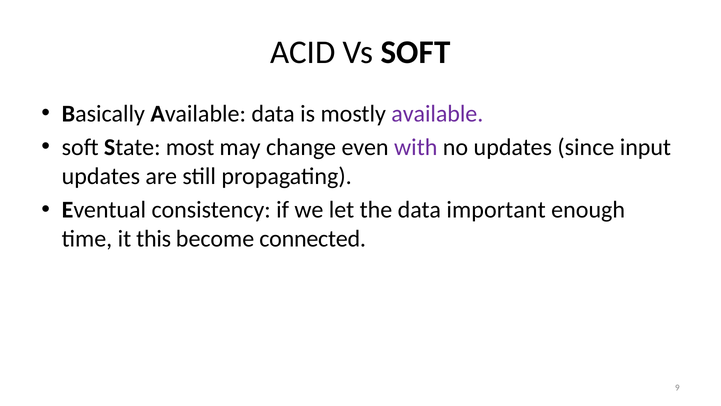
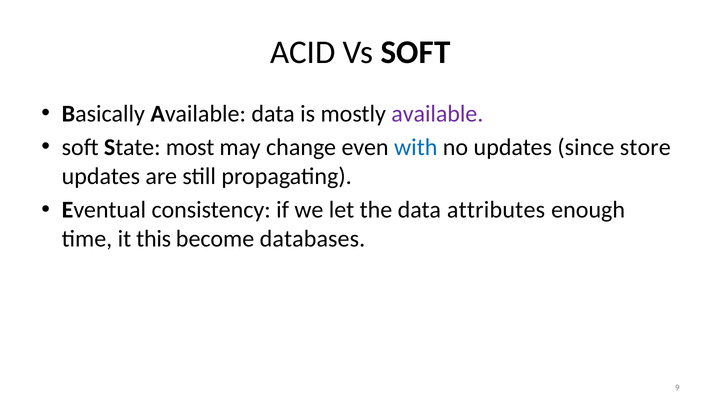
with colour: purple -> blue (416, 147)
input: input -> store (645, 147)
important: important -> attributes (496, 210)
connected: connected -> databases (312, 238)
